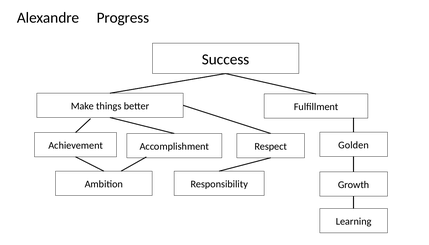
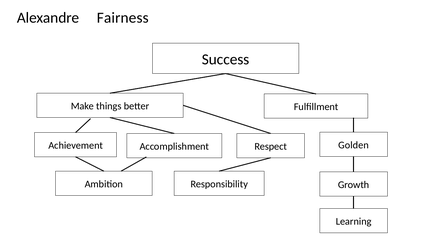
Progress: Progress -> Fairness (123, 18)
